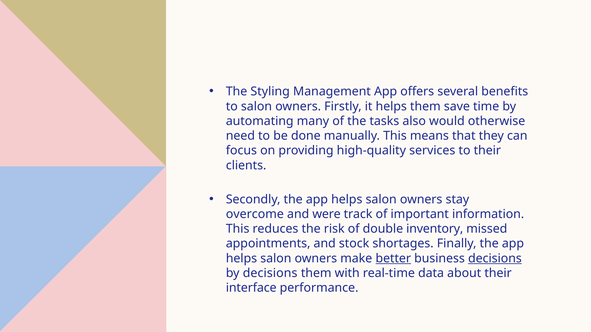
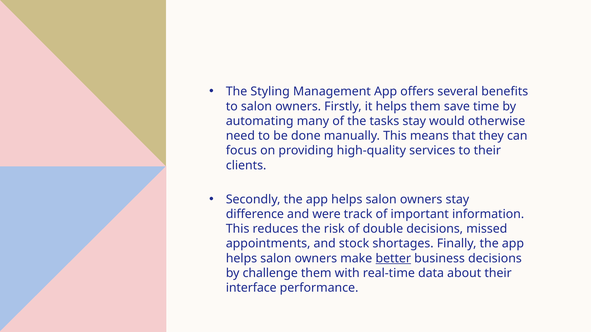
tasks also: also -> stay (414, 121)
overcome: overcome -> difference (255, 214)
double inventory: inventory -> decisions (435, 229)
decisions underline: present -> none (495, 259)
by decisions: decisions -> challenge (270, 273)
